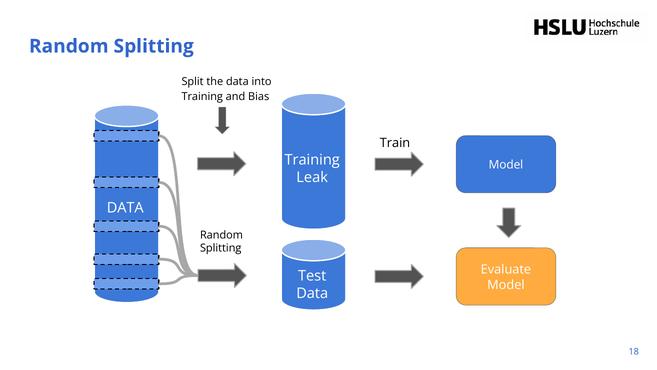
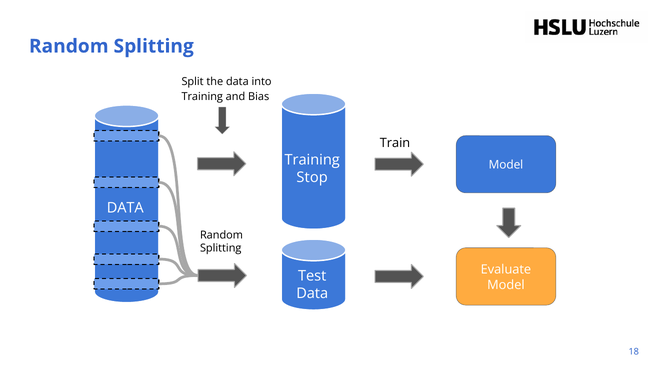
Leak: Leak -> Stop (312, 177)
